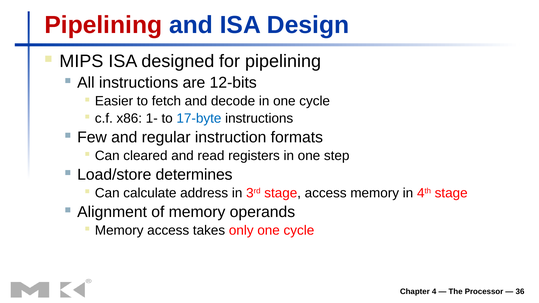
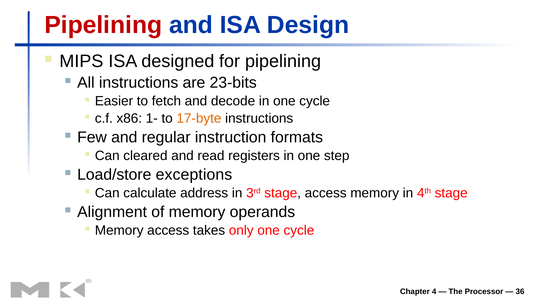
12-bits: 12-bits -> 23-bits (233, 83)
17-byte colour: blue -> orange (199, 118)
determines: determines -> exceptions (194, 175)
